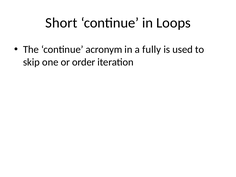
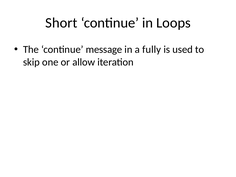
acronym: acronym -> message (104, 50)
order: order -> allow (84, 62)
